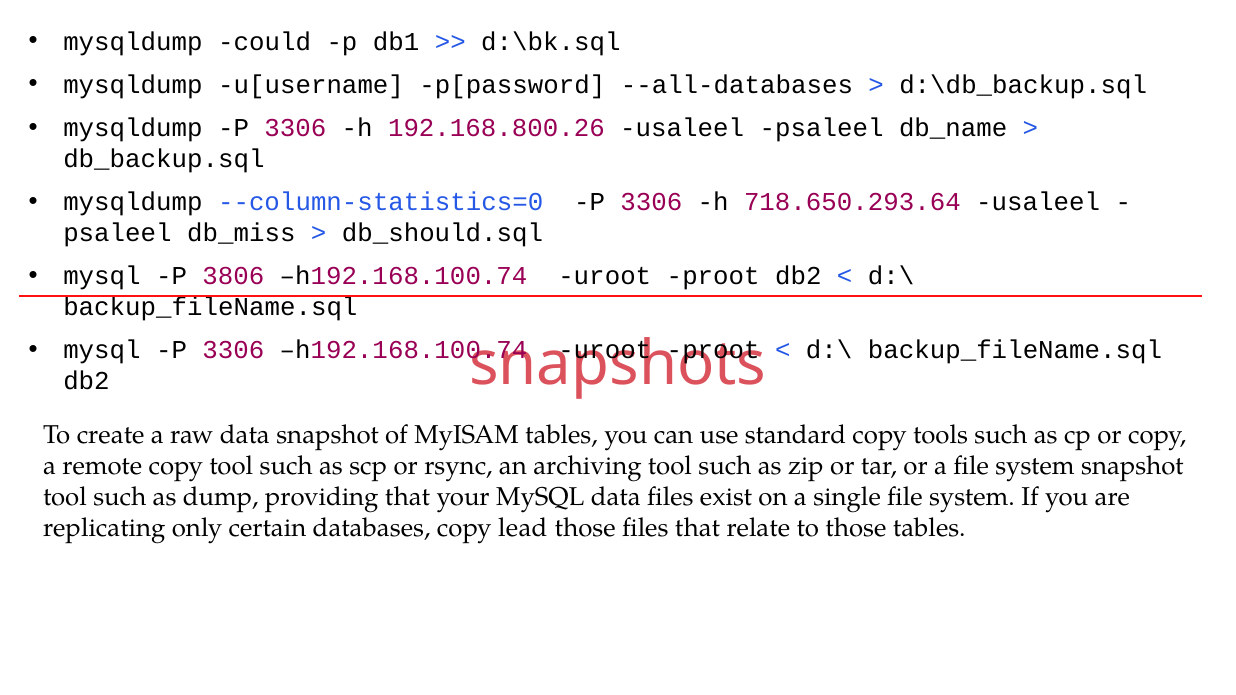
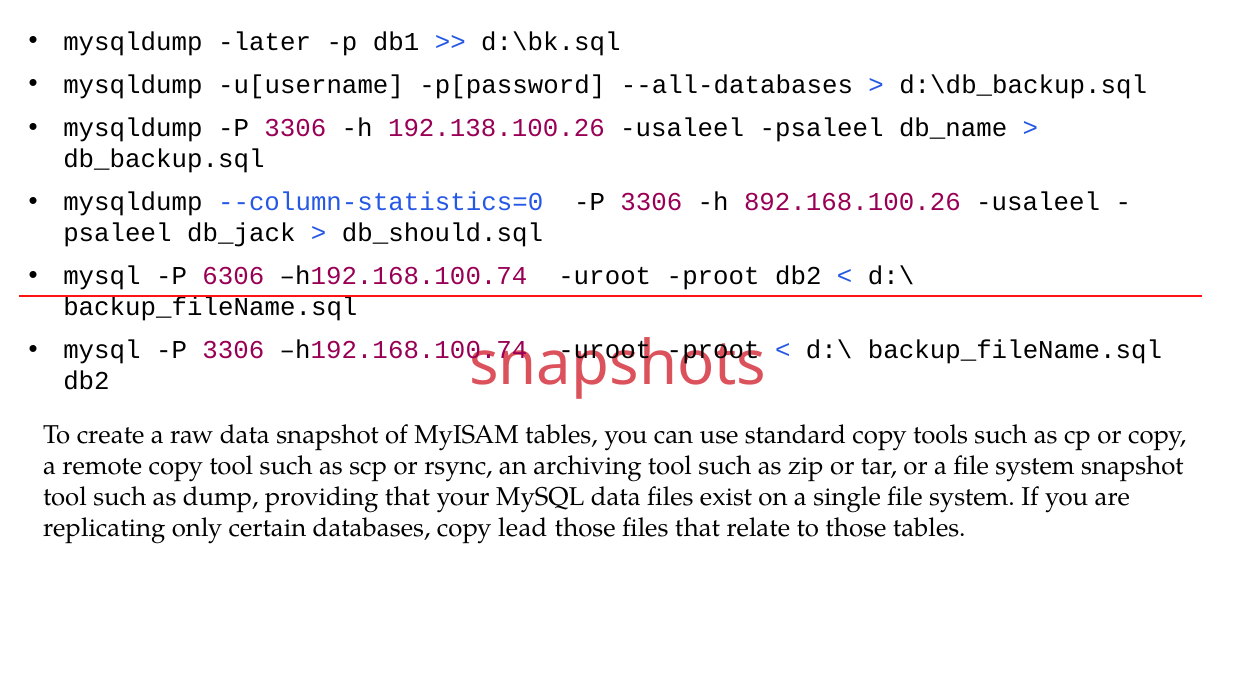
could: could -> later (265, 42)
192.168.800.26: 192.168.800.26 -> 192.138.100.26 (496, 128)
718.650.293.64: 718.650.293.64 -> 892.168.100.26 (852, 202)
db_miss: db_miss -> db_jack (241, 233)
3806: 3806 -> 6306 (233, 276)
